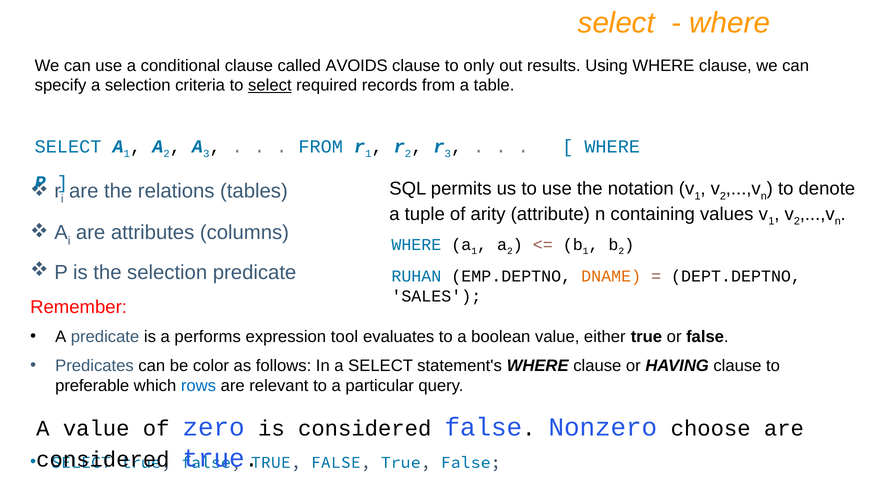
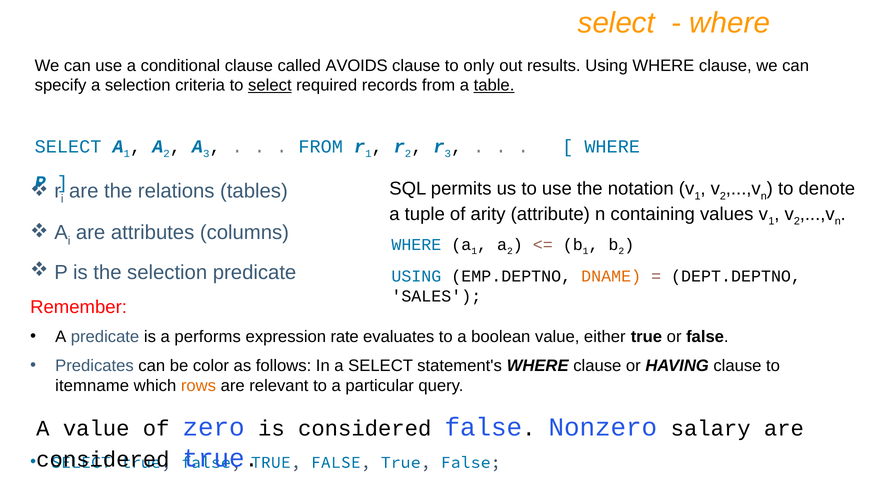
table underline: none -> present (494, 86)
RUHAN: RUHAN -> USING (416, 276)
tool: tool -> rate (345, 337)
preferable: preferable -> itemname (92, 386)
rows colour: blue -> orange (198, 386)
choose: choose -> salary (711, 429)
